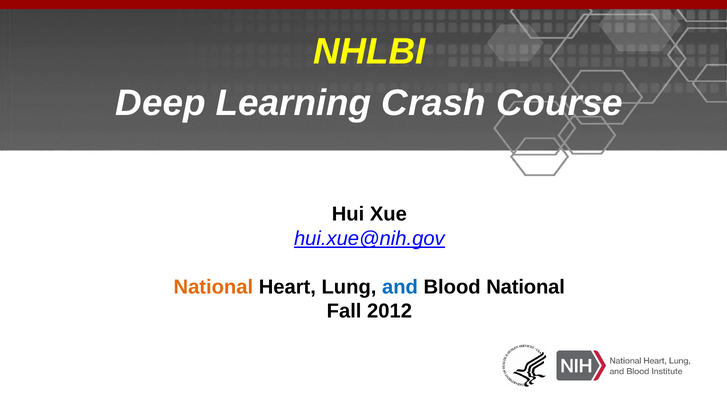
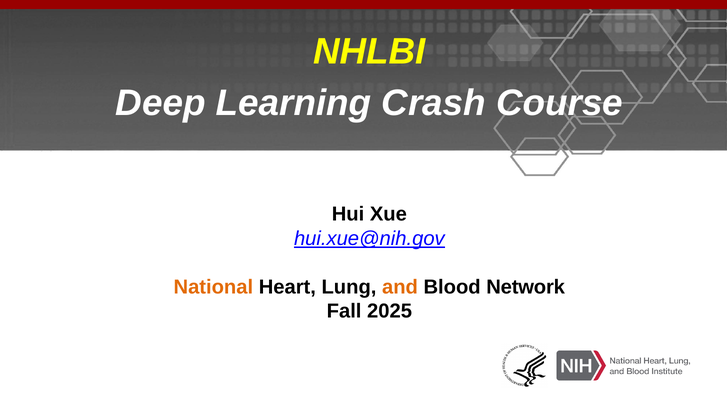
and colour: blue -> orange (400, 287)
Blood National: National -> Network (526, 287)
2012: 2012 -> 2025 (390, 311)
